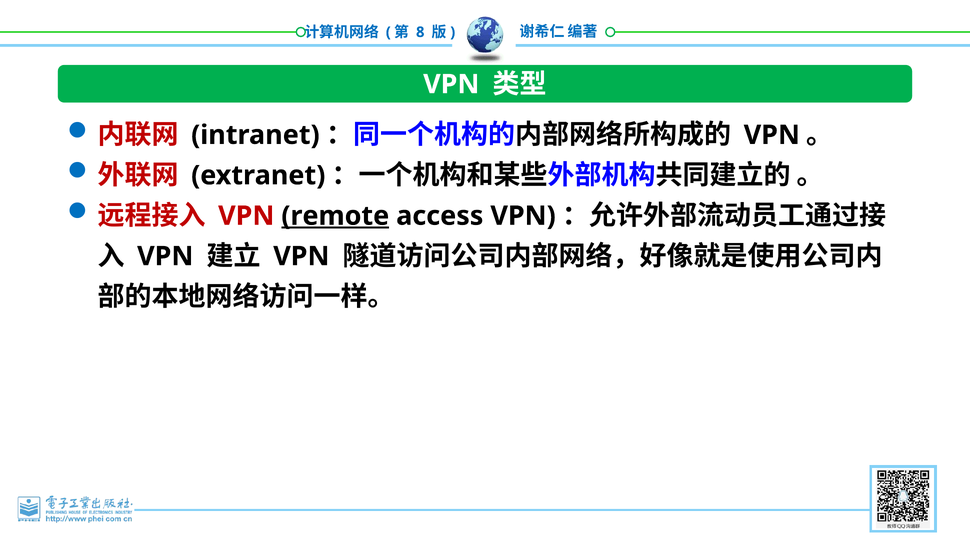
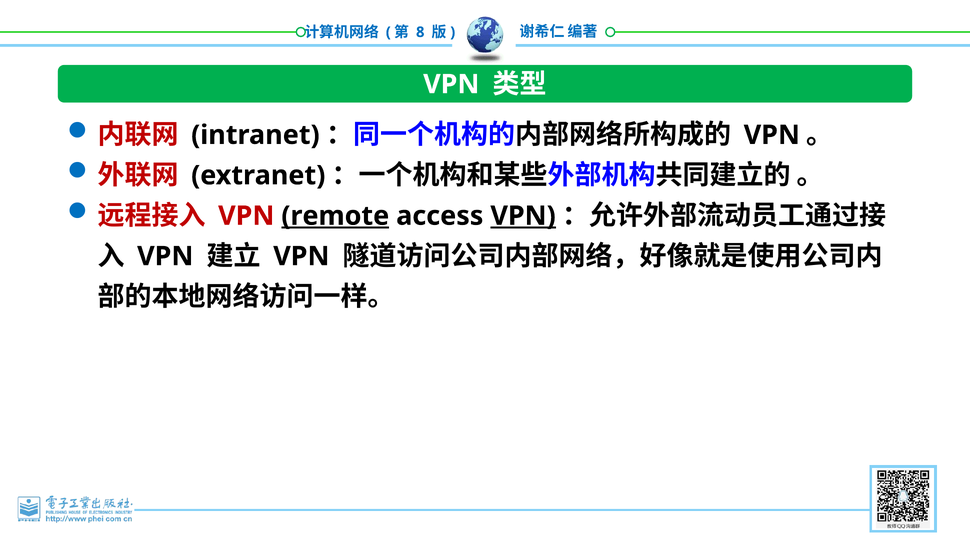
VPN underline: none -> present (523, 216)
